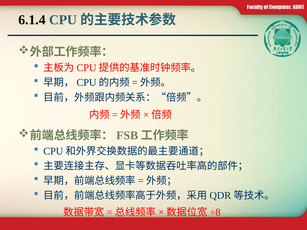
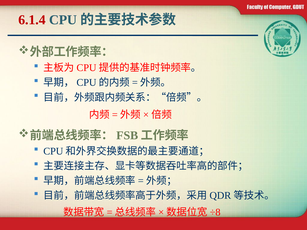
6.1.4 colour: black -> red (32, 20)
